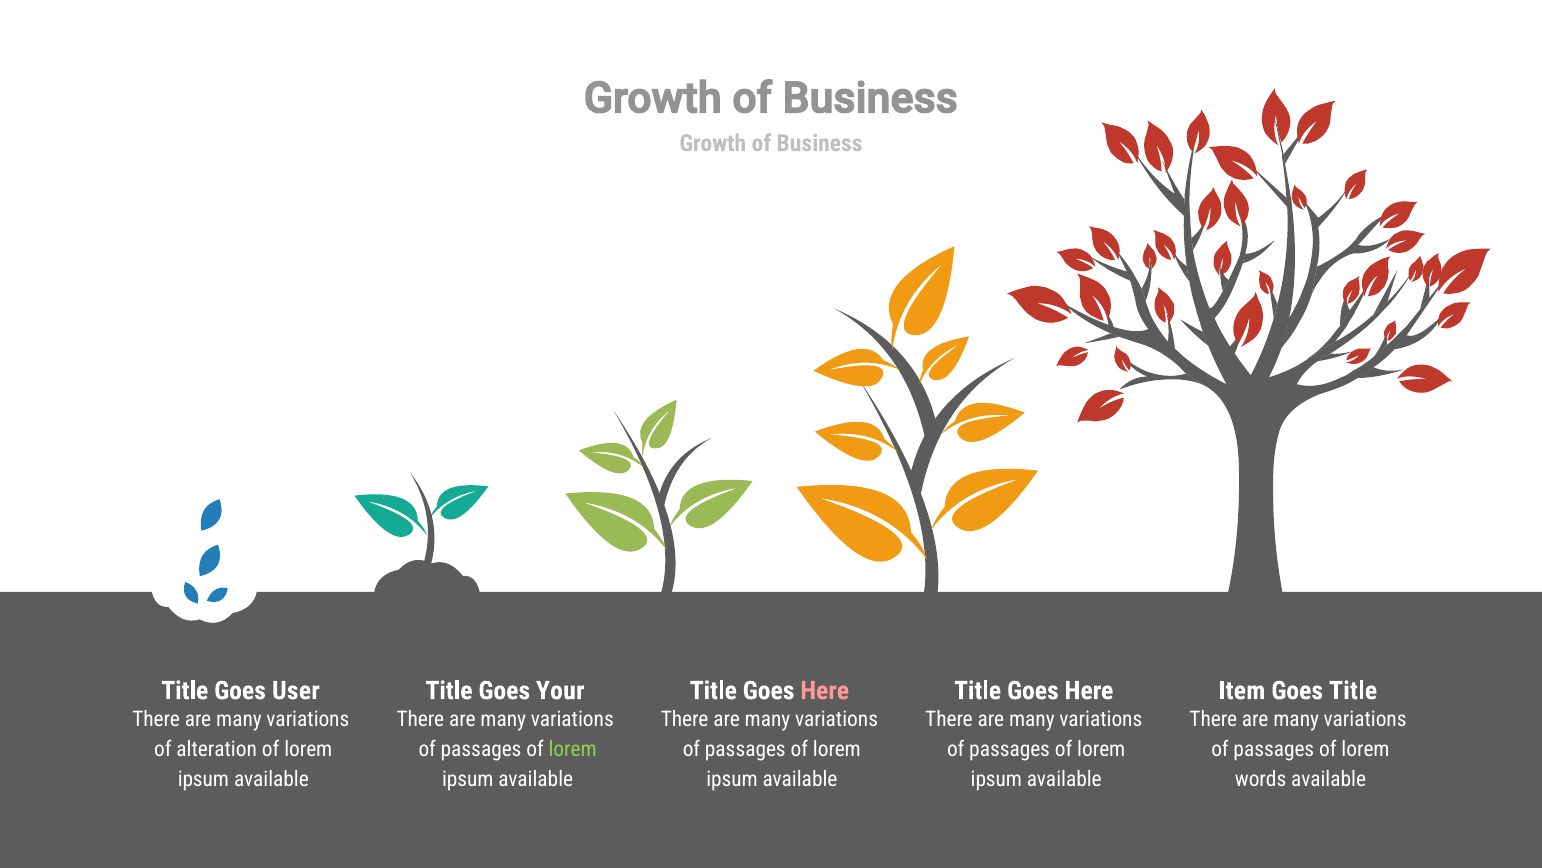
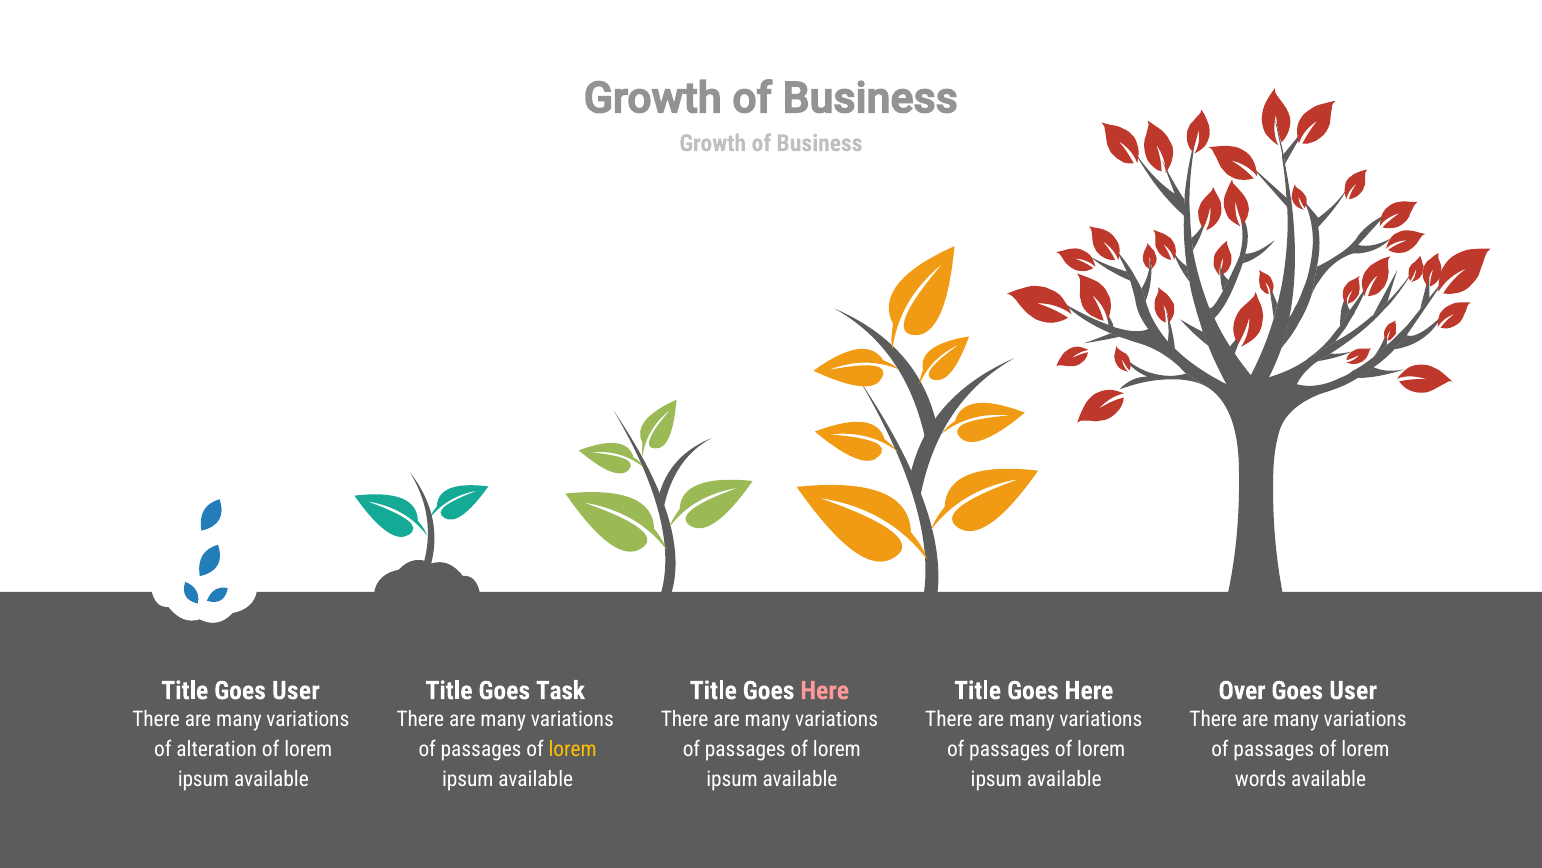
Your: Your -> Task (560, 690)
Item: Item -> Over (1242, 690)
Title: Title -> User (1353, 690)
lorem colour: light green -> yellow (573, 749)
